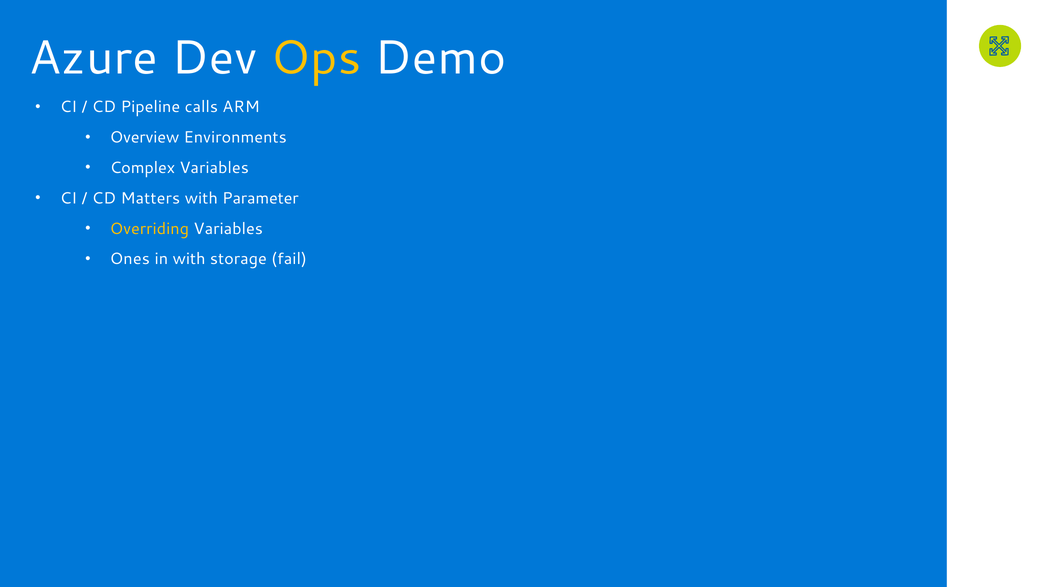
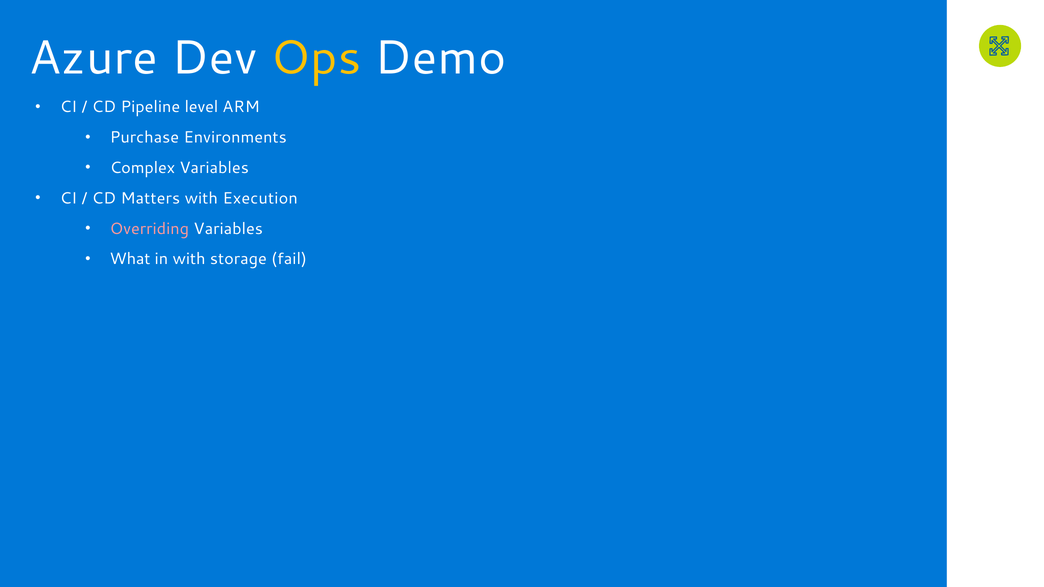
calls: calls -> level (201, 107)
Overview: Overview -> Purchase (144, 137)
Parameter: Parameter -> Execution (260, 198)
Overriding colour: yellow -> pink (149, 229)
Ones: Ones -> What (130, 259)
